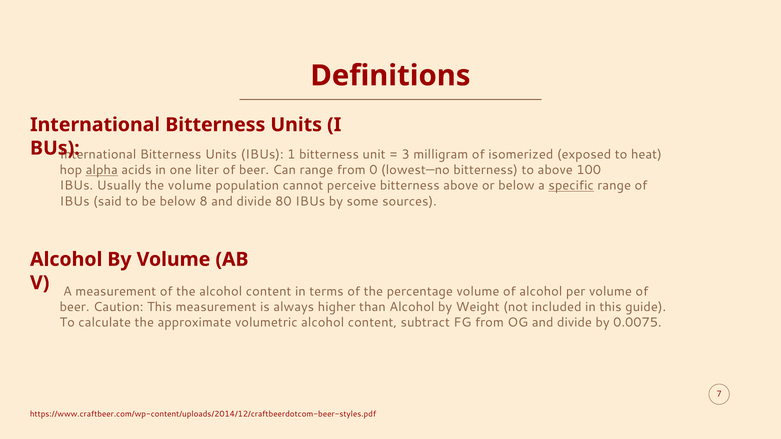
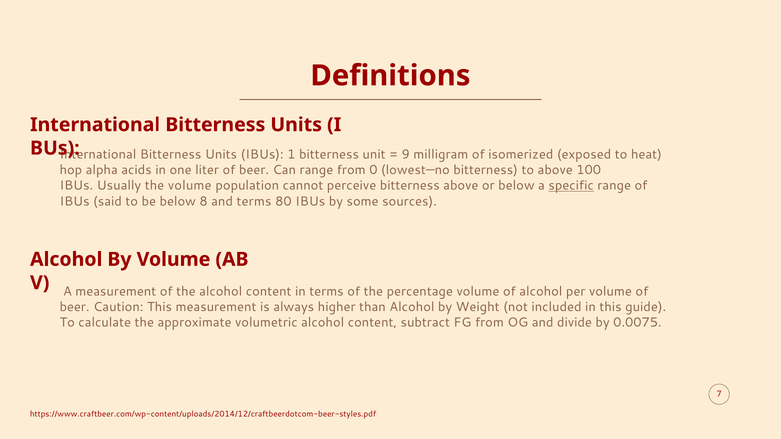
3: 3 -> 9 (406, 155)
alpha underline: present -> none (102, 170)
8 and divide: divide -> terms (254, 201)
